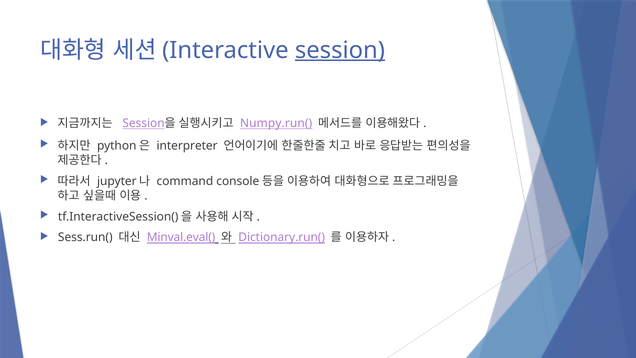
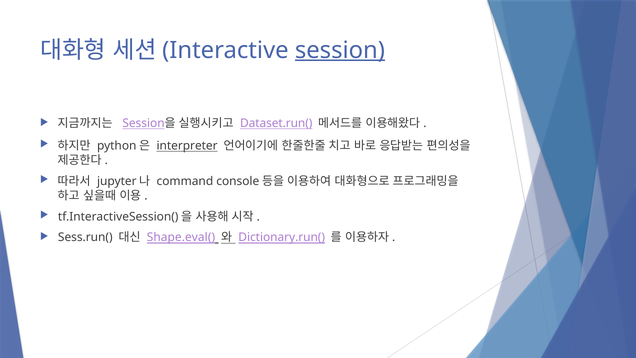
Numpy.run(: Numpy.run( -> Dataset.run( (276, 123)
interpreter underline: none -> present (187, 146)
Minval.eval(: Minval.eval( -> Shape.eval( (181, 237)
